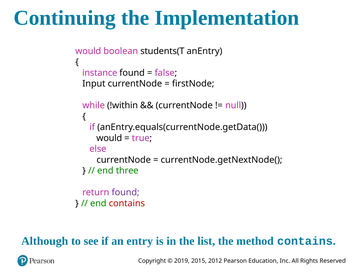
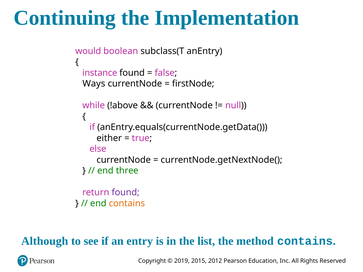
students(T: students(T -> subclass(T (162, 51)
Input: Input -> Ways (94, 84)
!within: !within -> !above (123, 106)
would: would -> either (109, 138)
contains colour: red -> orange (127, 204)
